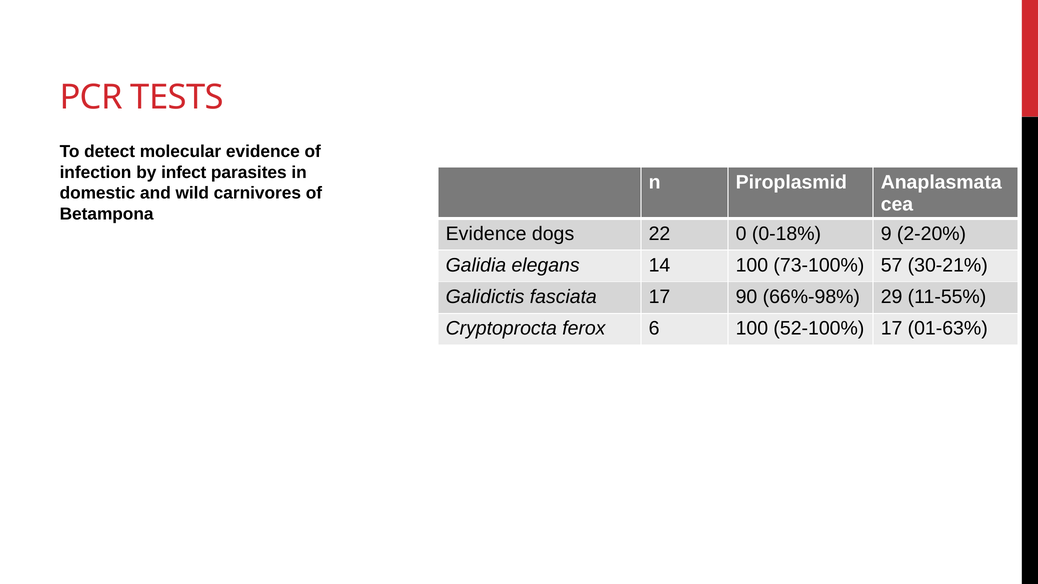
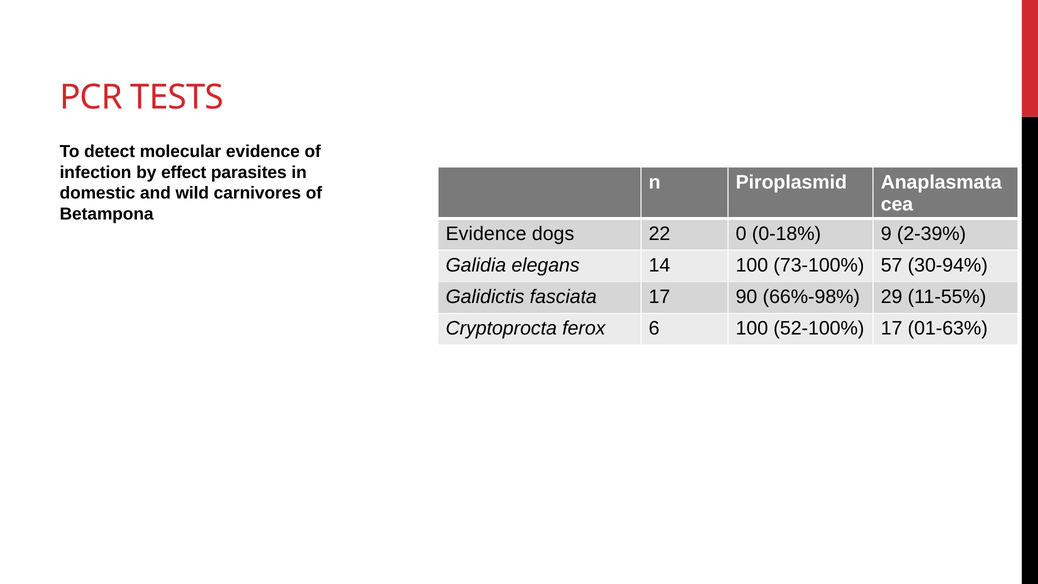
infect: infect -> effect (184, 172)
2-20%: 2-20% -> 2-39% (932, 234)
30-21%: 30-21% -> 30-94% (948, 265)
